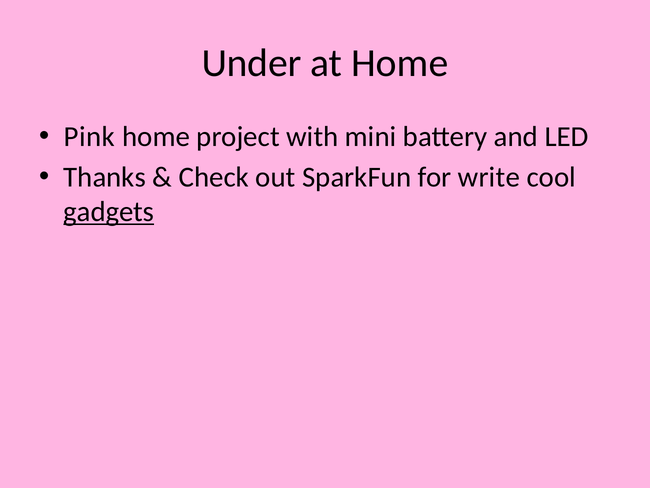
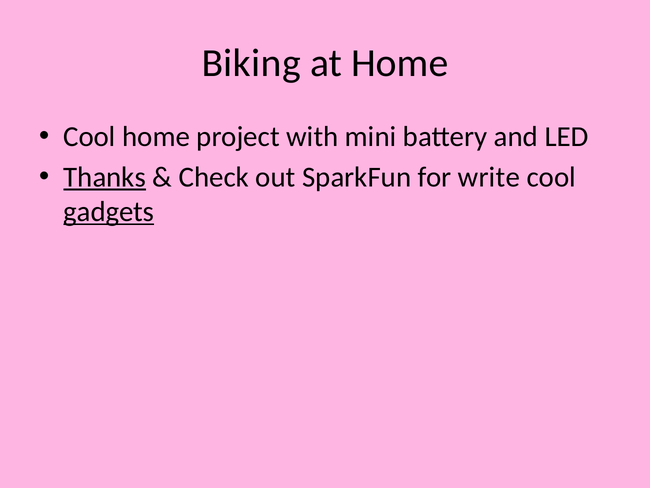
Under: Under -> Biking (251, 63)
Pink: Pink -> Cool (89, 136)
Thanks underline: none -> present (105, 177)
